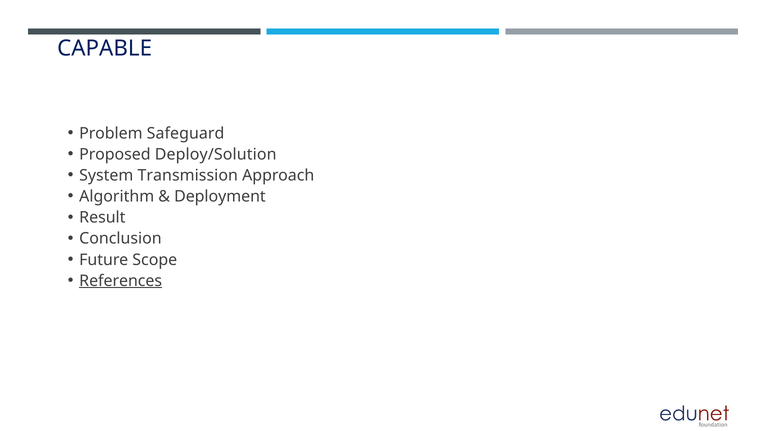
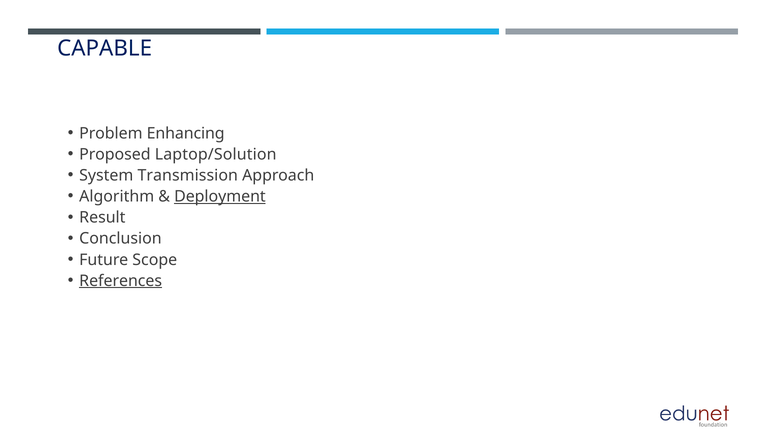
Safeguard: Safeguard -> Enhancing (186, 133)
Deploy/Solution: Deploy/Solution -> Laptop/Solution (216, 154)
Deployment underline: none -> present (220, 196)
